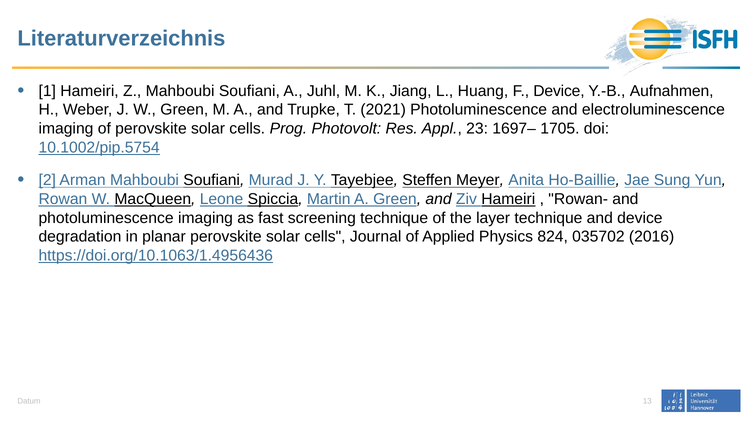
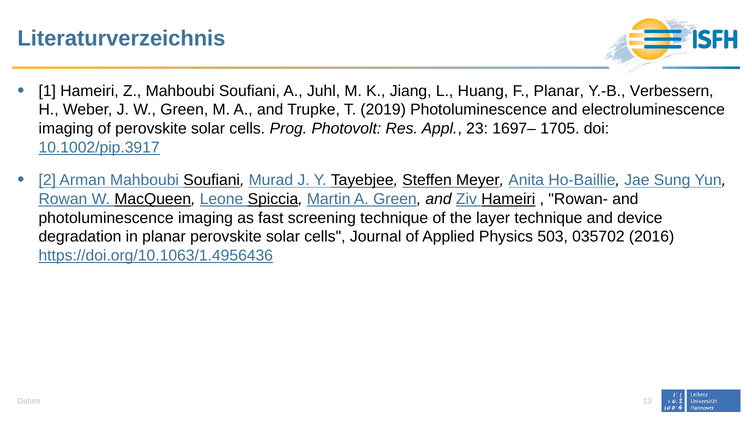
F Device: Device -> Planar (559, 91)
Aufnahmen: Aufnahmen -> Verbessern (672, 91)
2021: 2021 -> 2019 (383, 110)
10.1002/pip.5754: 10.1002/pip.5754 -> 10.1002/pip.3917 (99, 147)
824: 824 -> 503 (553, 237)
